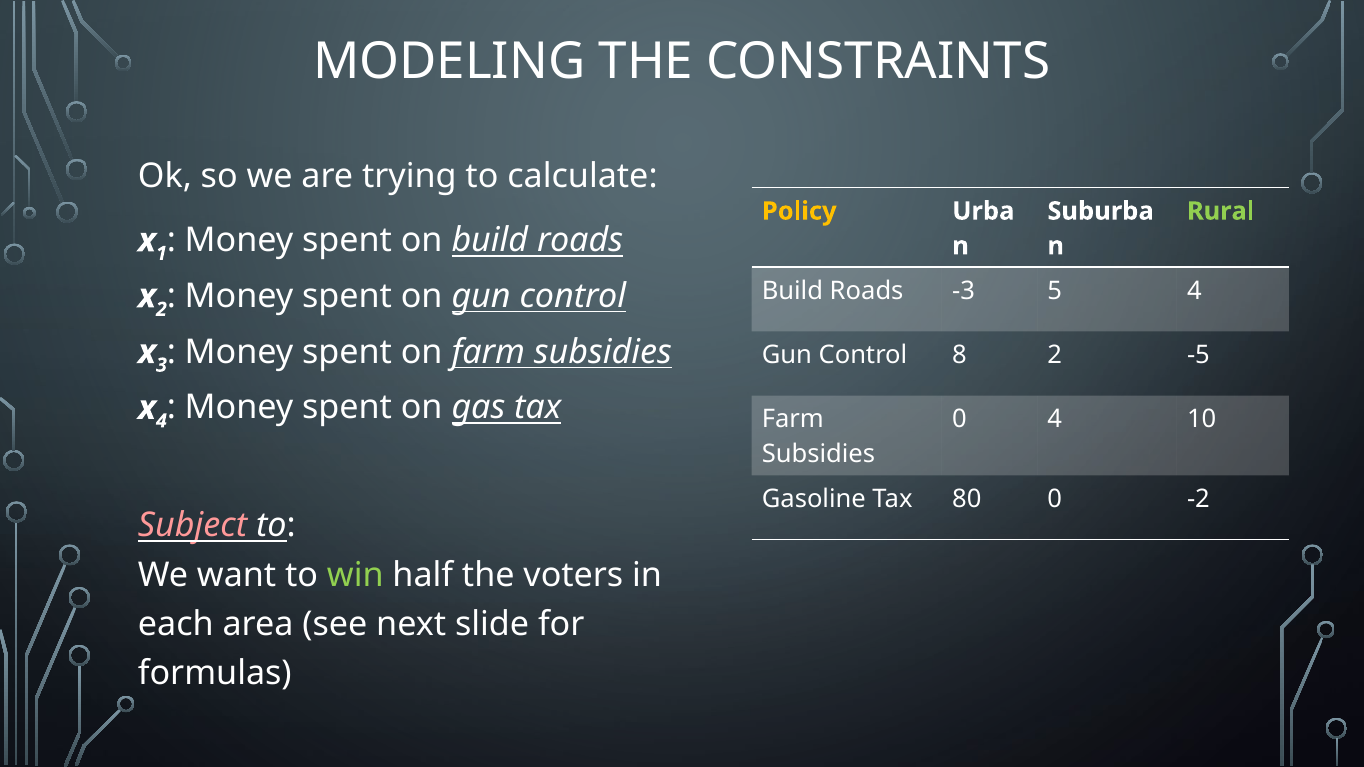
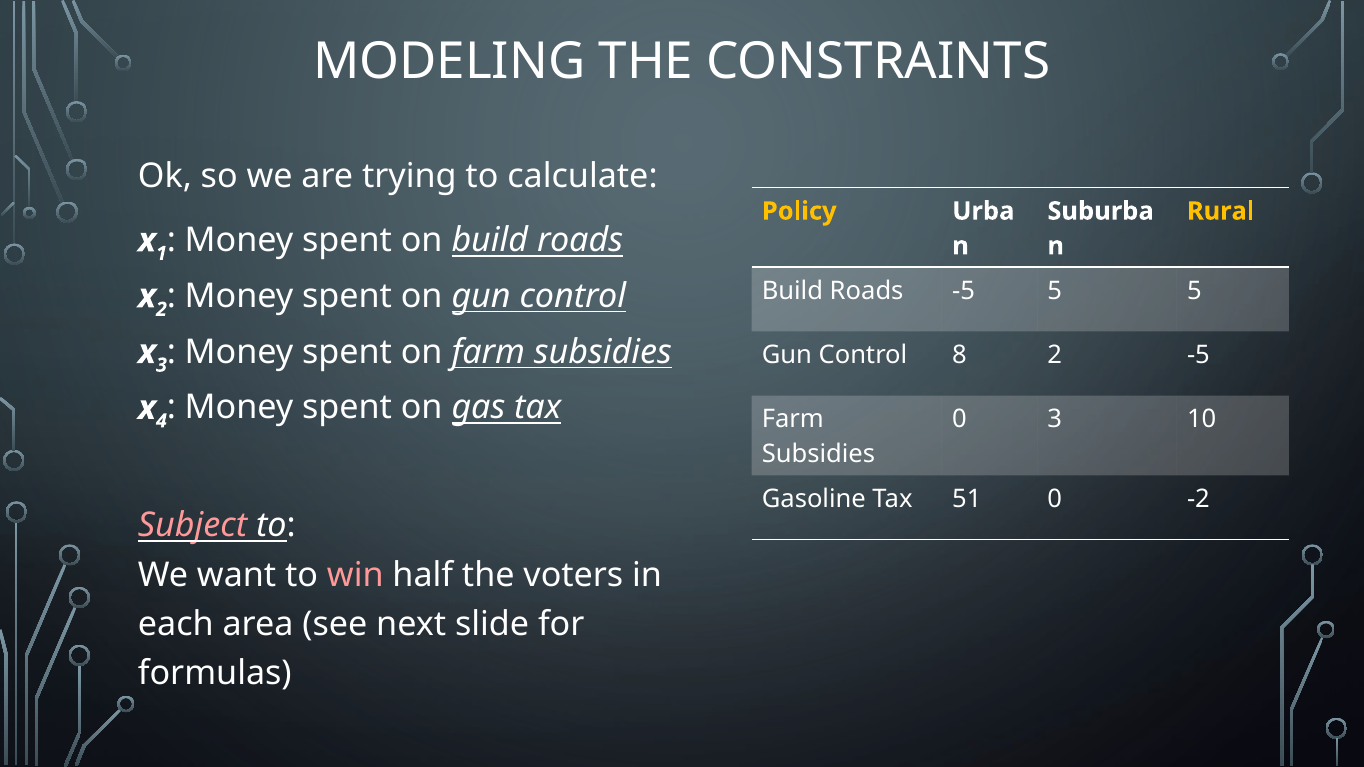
Rural colour: light green -> yellow (1221, 211)
Roads -3: -3 -> -5 (964, 291)
5 4: 4 -> 5 (1194, 291)
0 4: 4 -> 3 (1055, 420)
80: 80 -> 51 (967, 500)
win colour: light green -> pink (355, 575)
